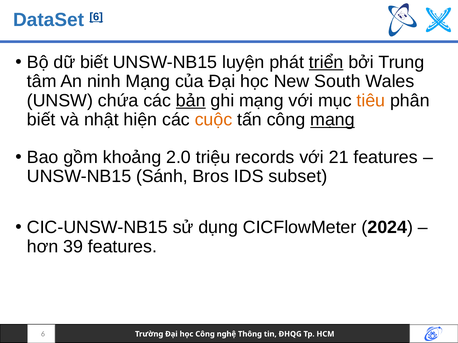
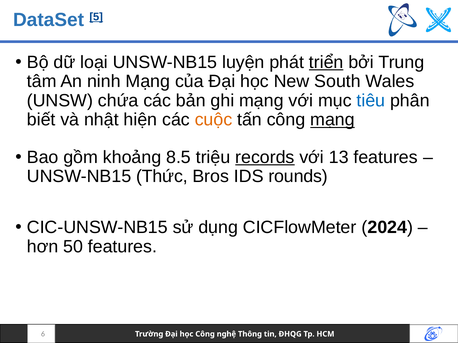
DataSet 6: 6 -> 5 (96, 17)
dữ biết: biết -> loại (94, 62)
bản underline: present -> none (191, 101)
tiêu colour: orange -> blue (371, 101)
2.0: 2.0 -> 8.5 (179, 157)
records underline: none -> present (265, 157)
21: 21 -> 13 (339, 157)
Sánh: Sánh -> Thức (162, 177)
subset: subset -> rounds (298, 177)
39: 39 -> 50 (73, 247)
